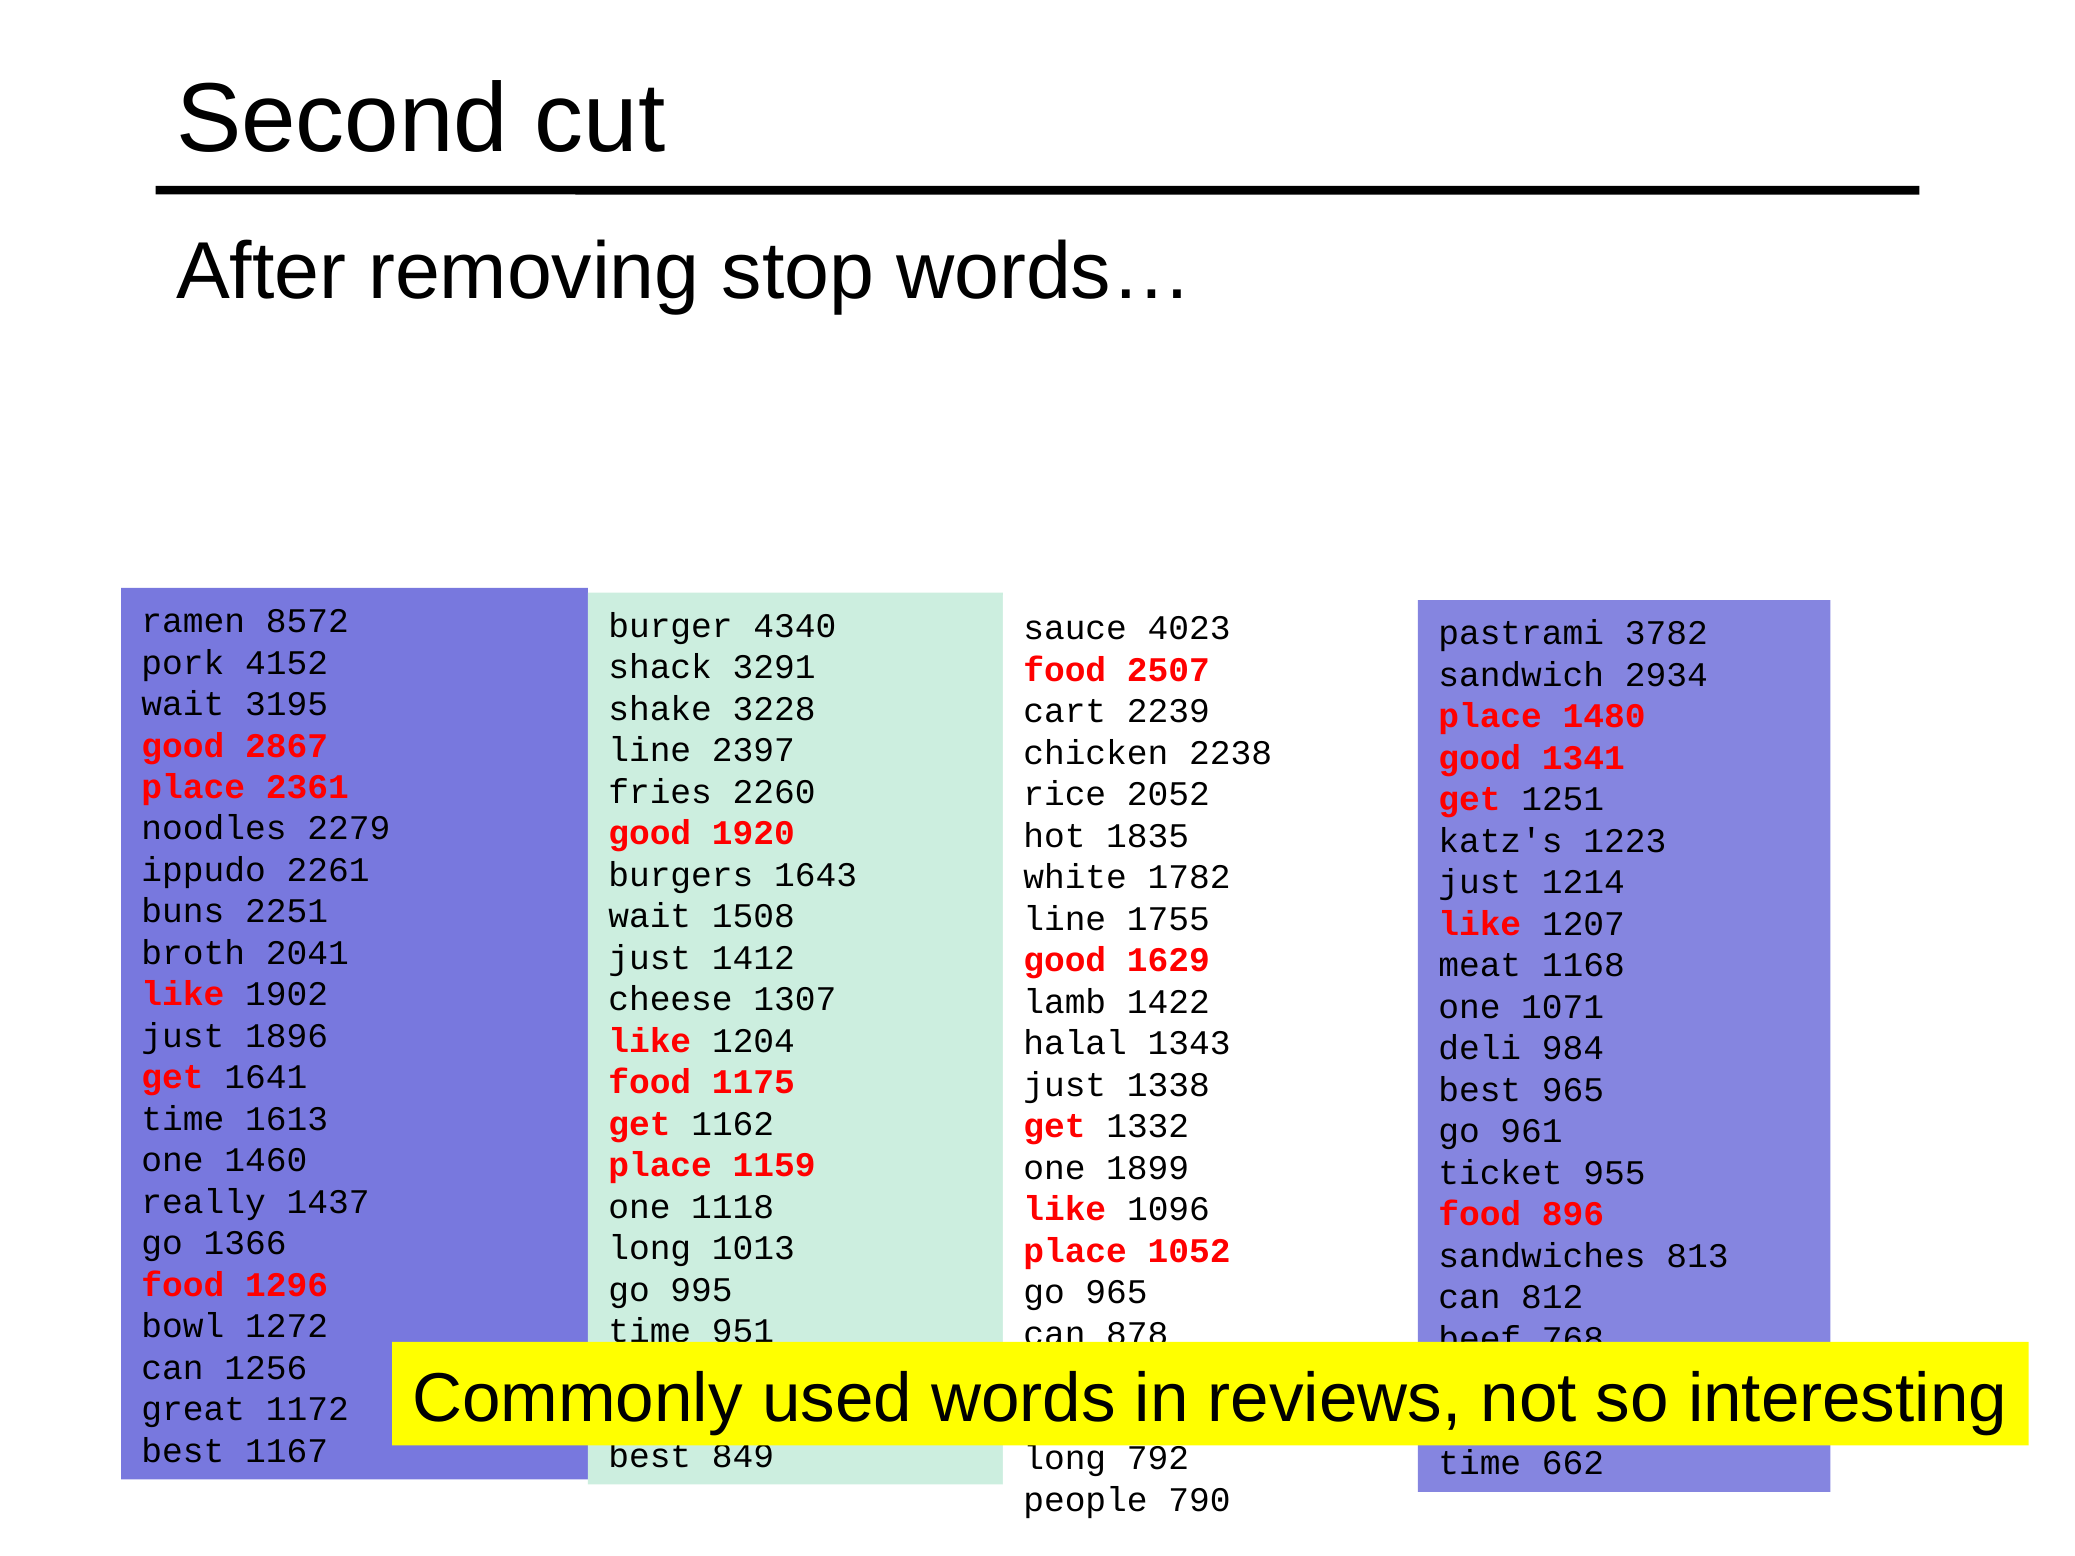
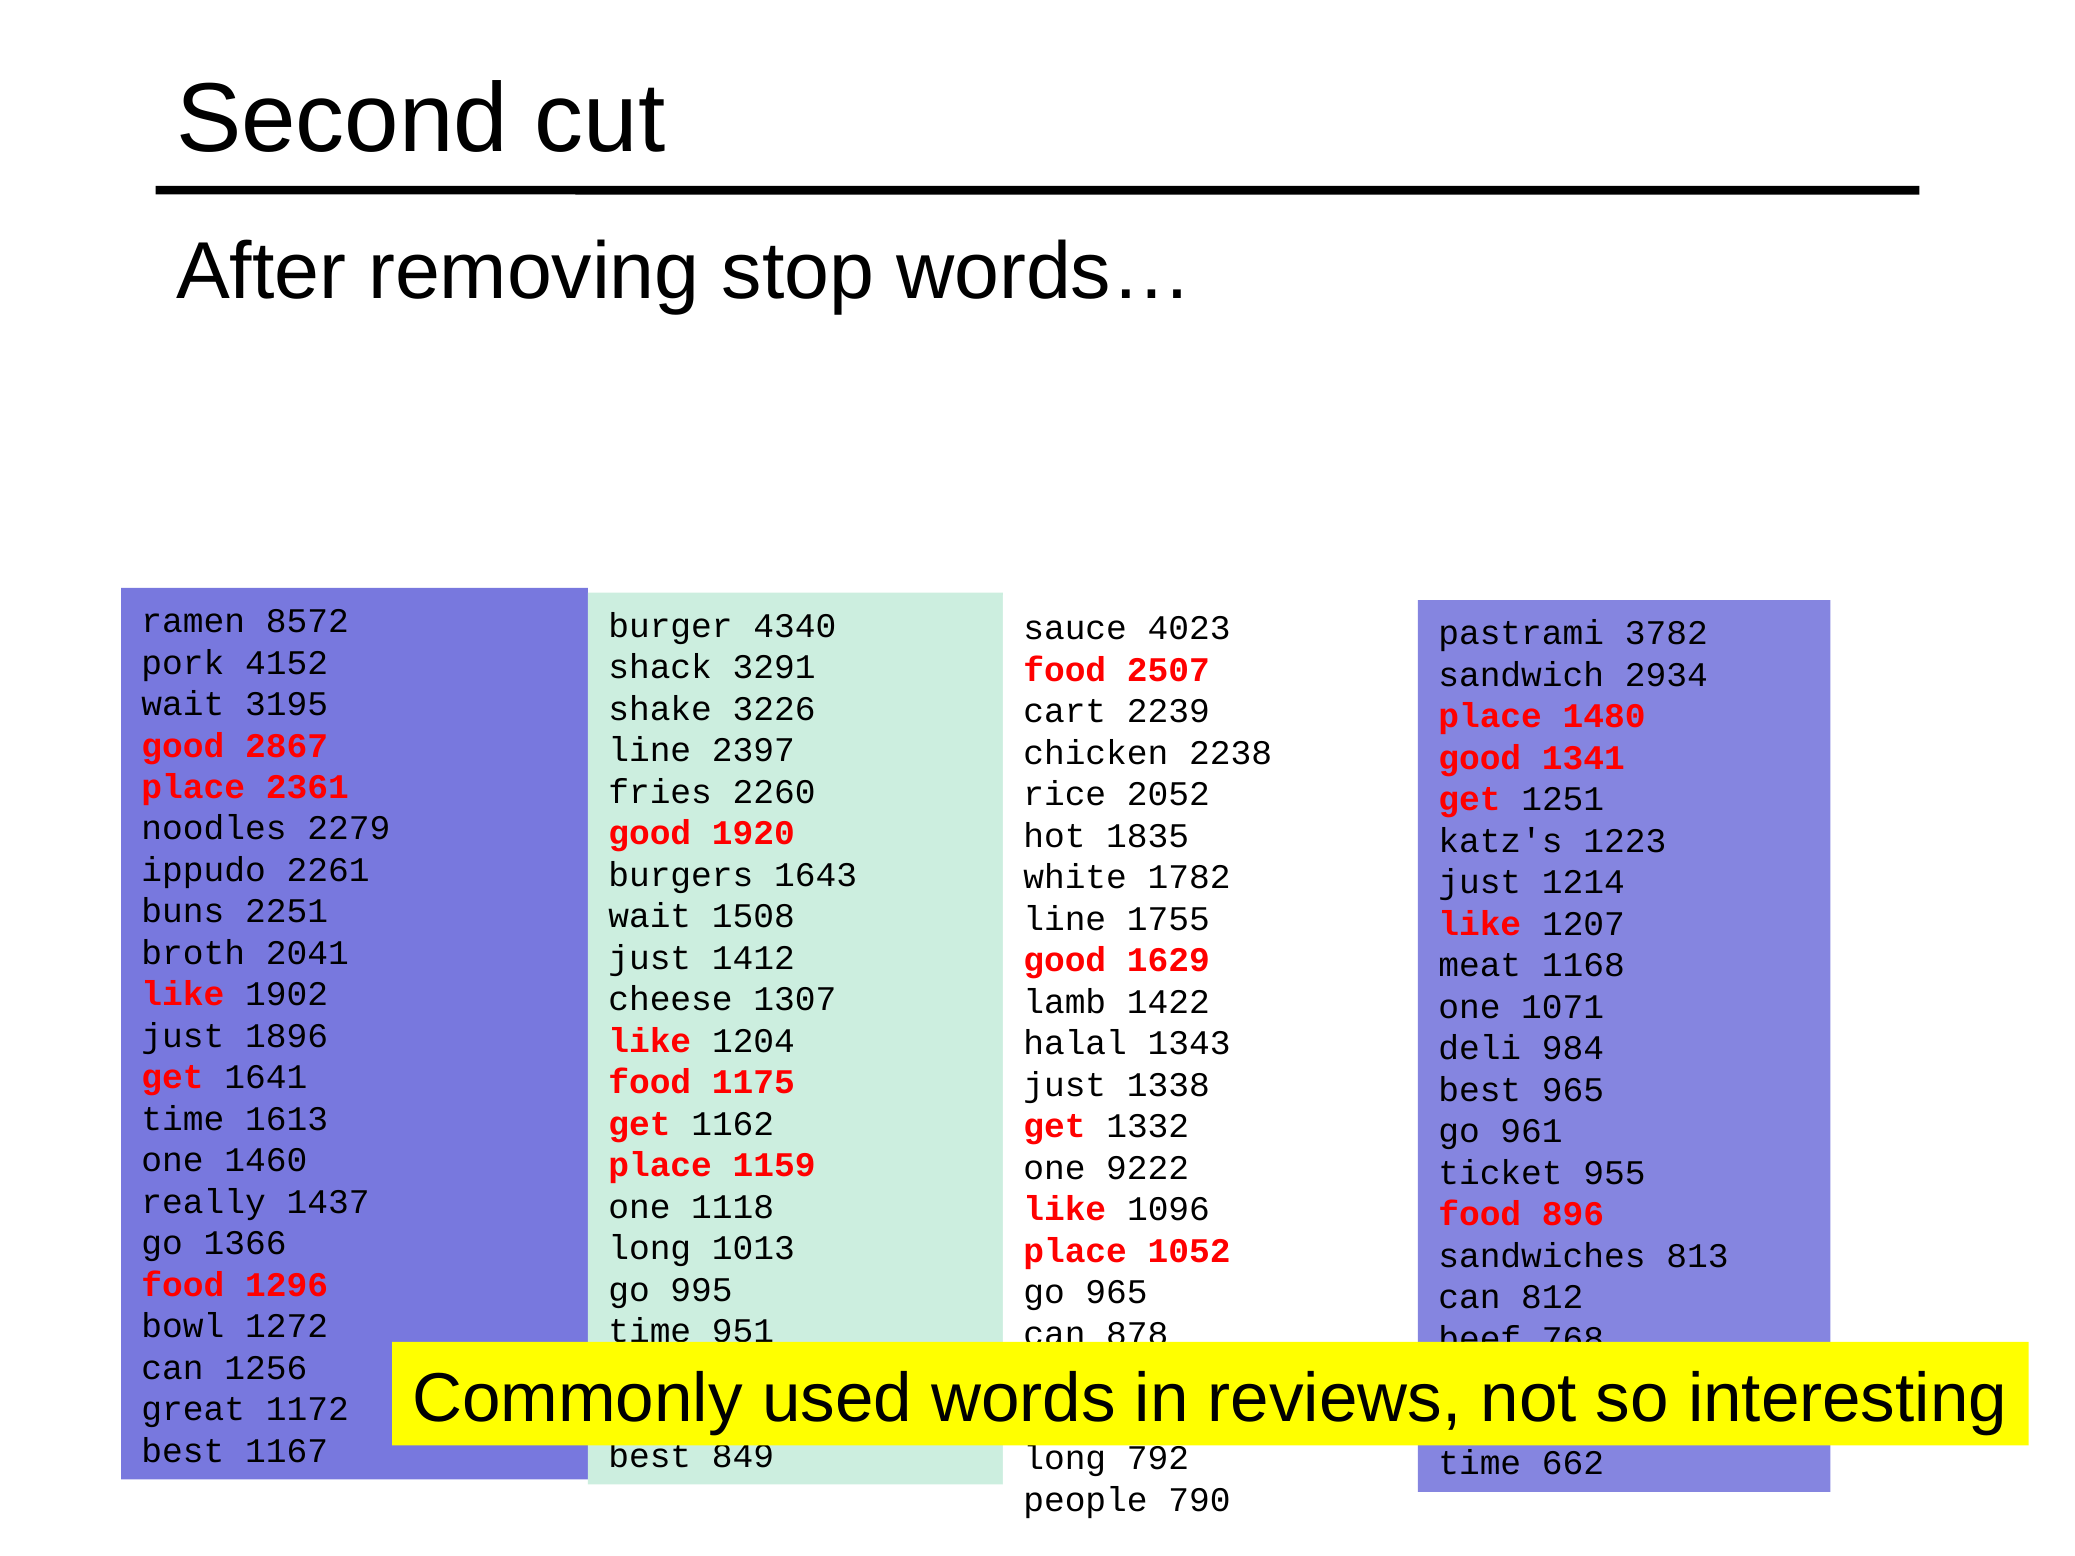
3228: 3228 -> 3226 (774, 709)
1899: 1899 -> 9222 (1148, 1168)
